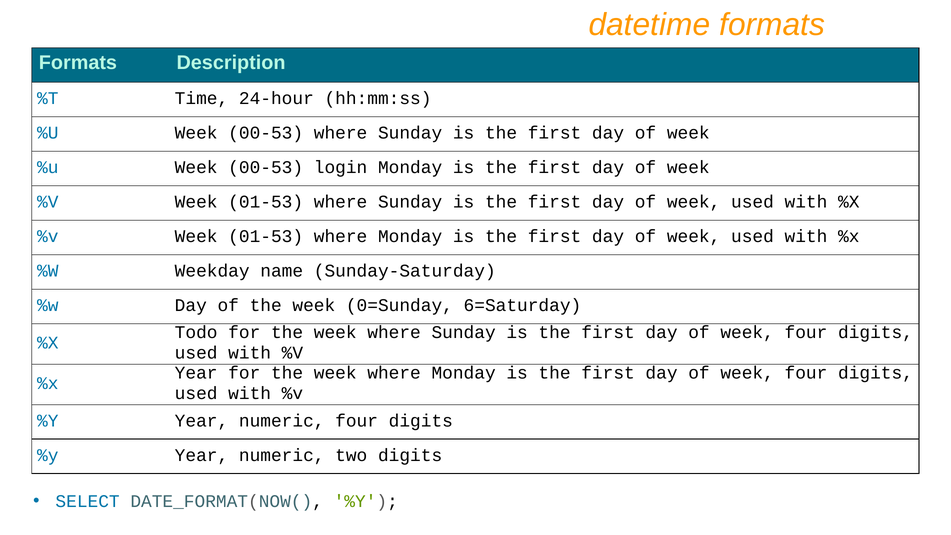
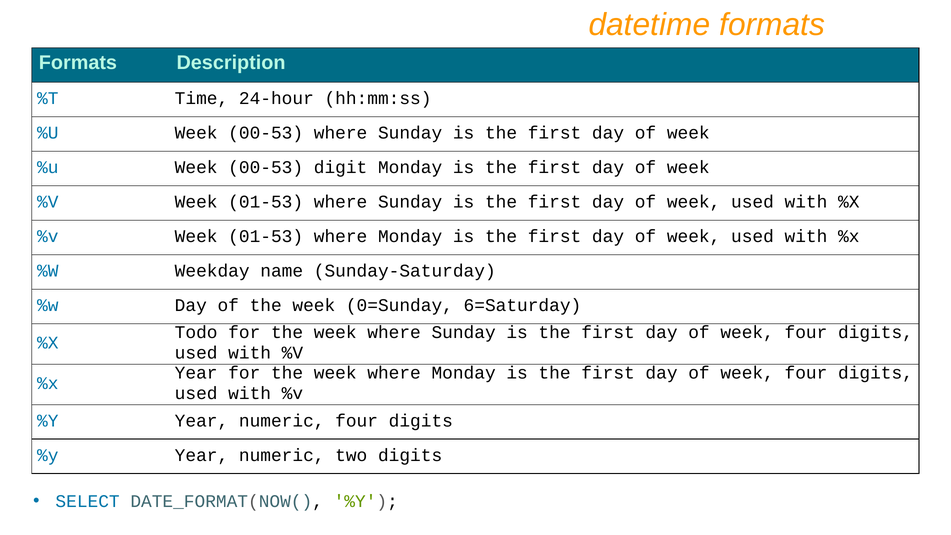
login: login -> digit (341, 167)
